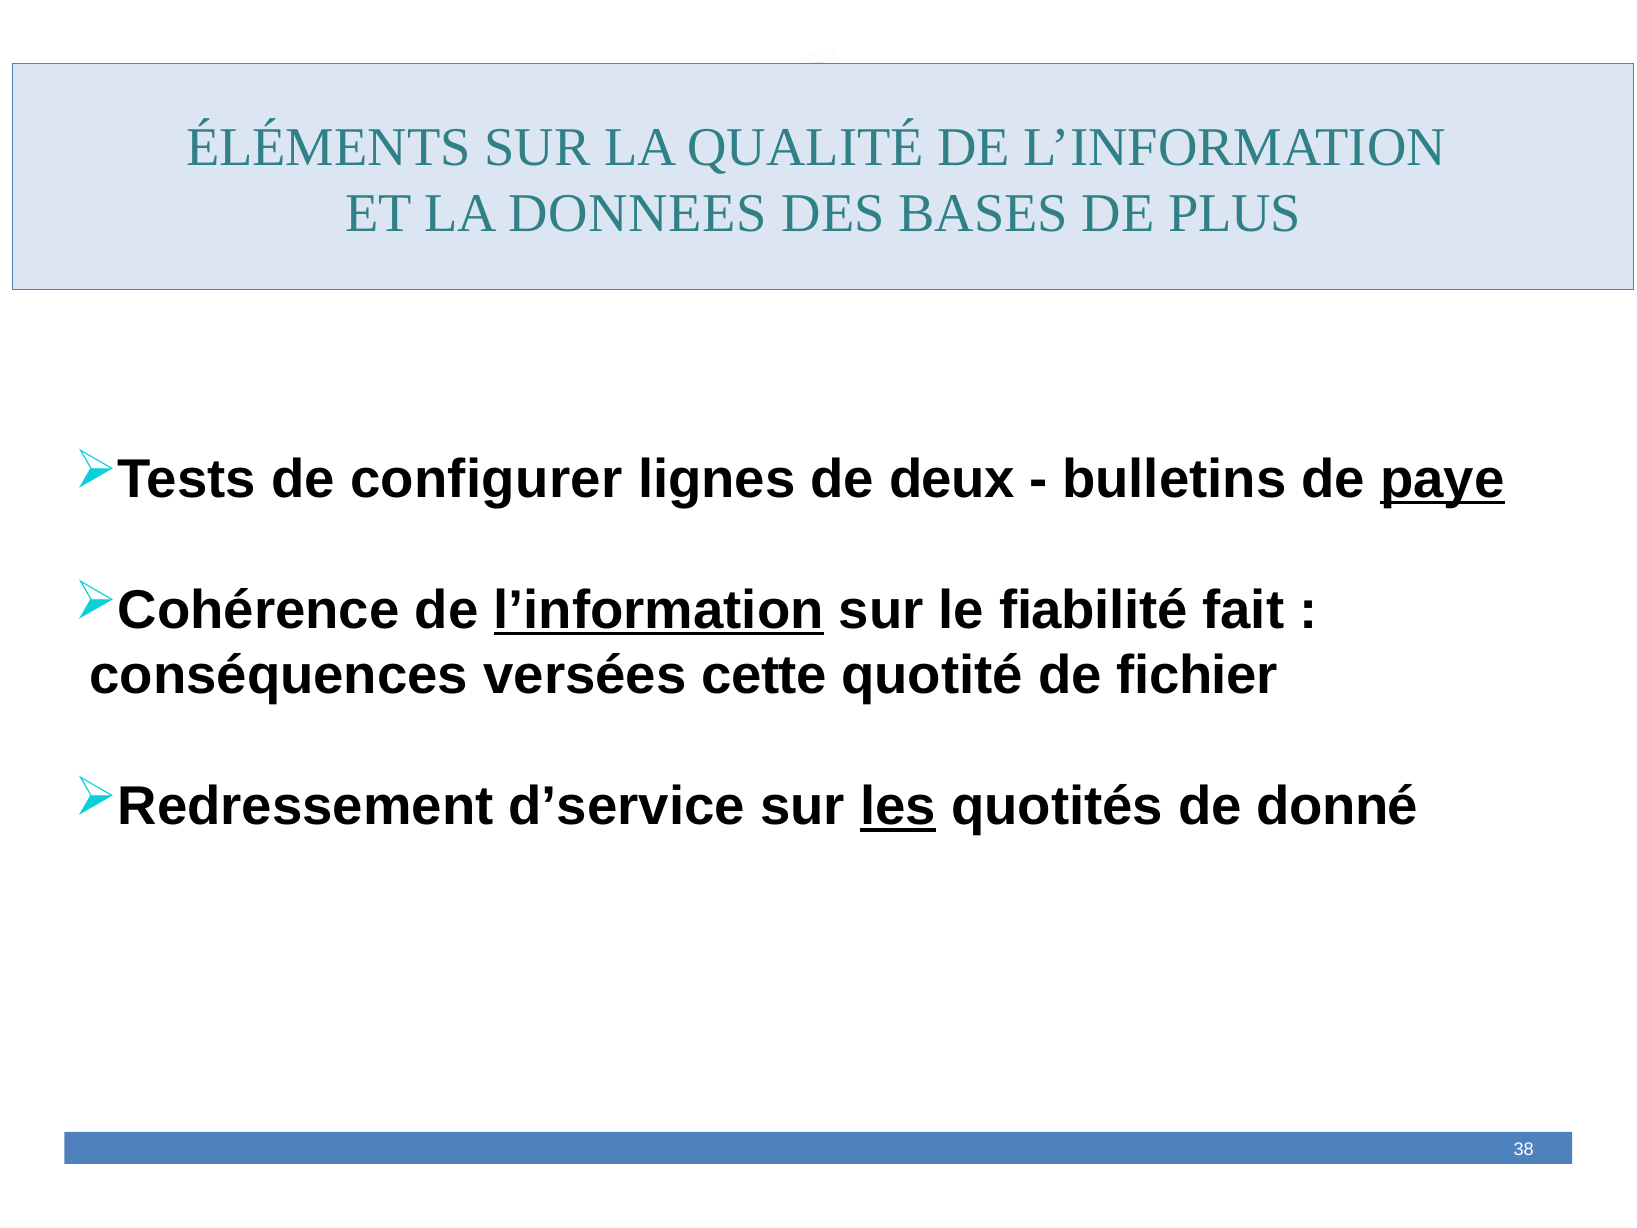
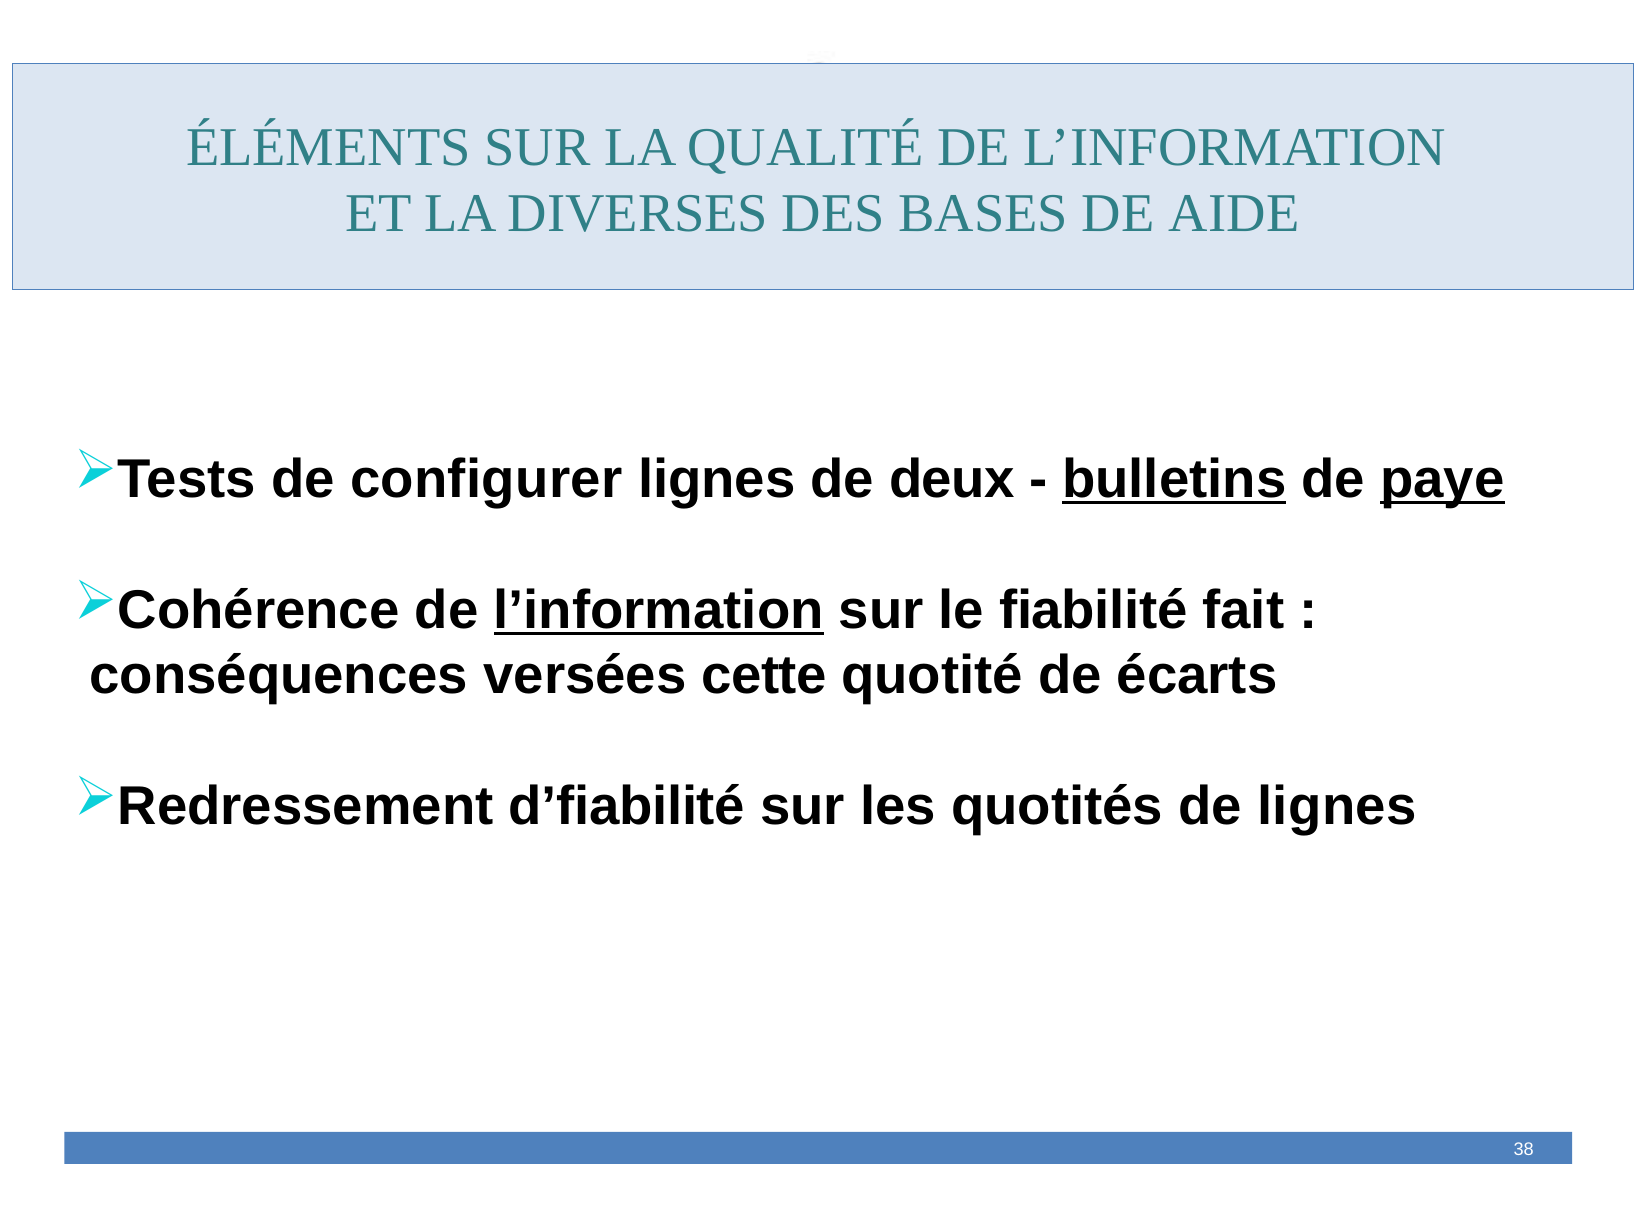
DONNEES: DONNEES -> DIVERSES (638, 213)
PLUS: PLUS -> AIDE (1234, 213)
bulletins underline: none -> present (1174, 479)
fichier: fichier -> écarts (1197, 676)
d’service: d’service -> d’fiabilité (627, 806)
les underline: present -> none (898, 806)
de donné: donné -> lignes (1337, 806)
